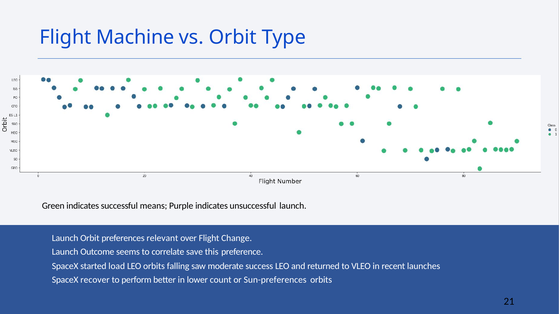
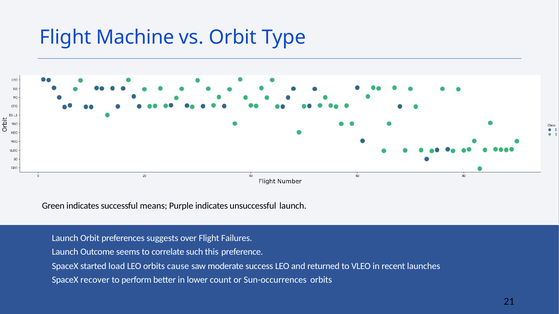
relevant: relevant -> suggests (162, 239)
Change: Change -> Failures (237, 239)
save: save -> such (195, 252)
falling: falling -> cause (178, 266)
Sun-preferences: Sun-preferences -> Sun-occurrences (275, 280)
